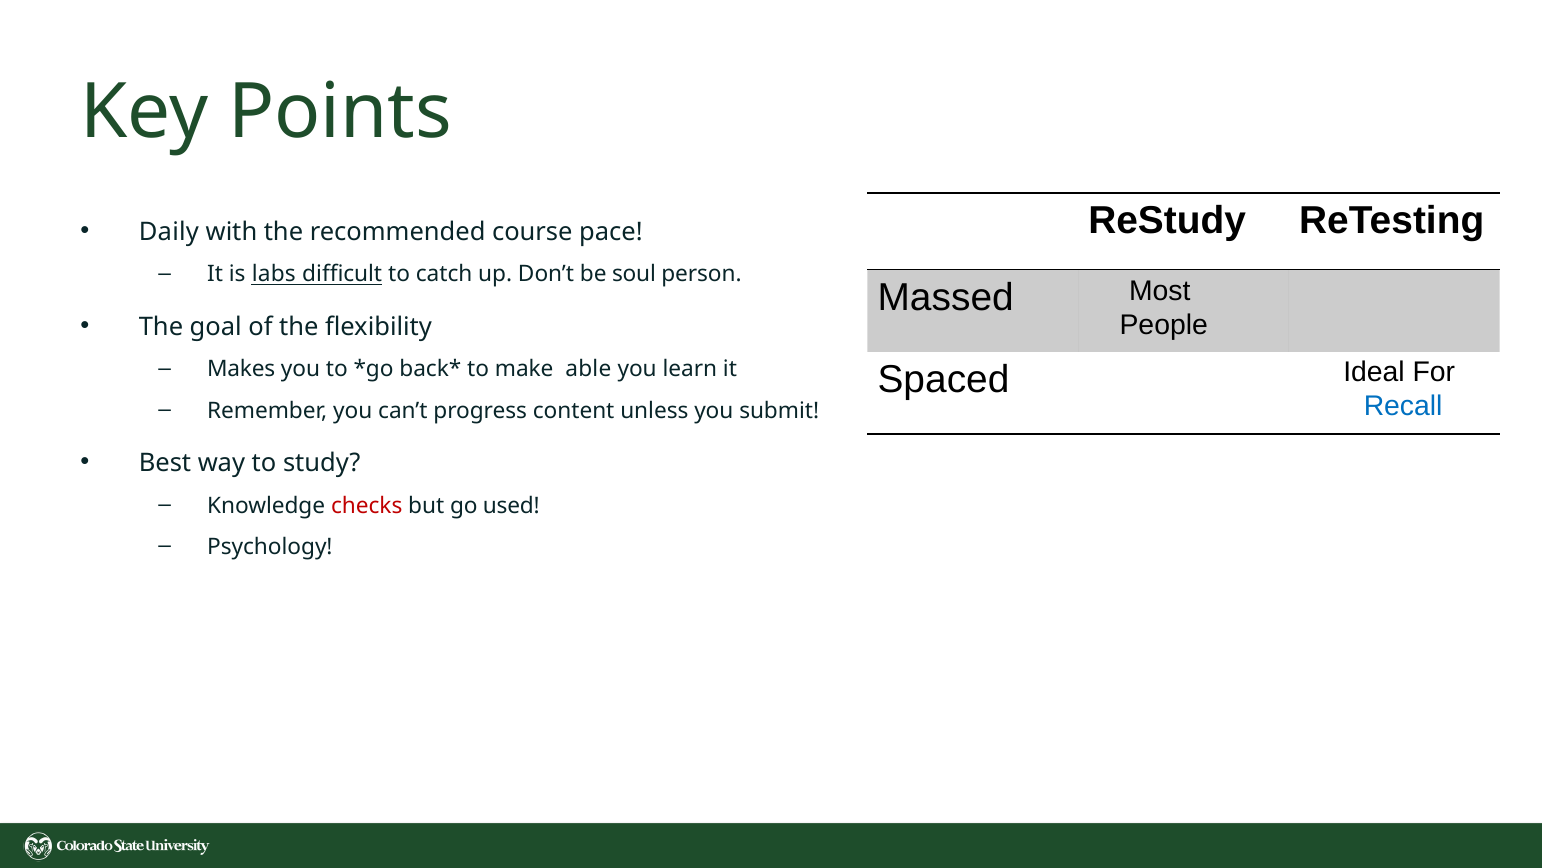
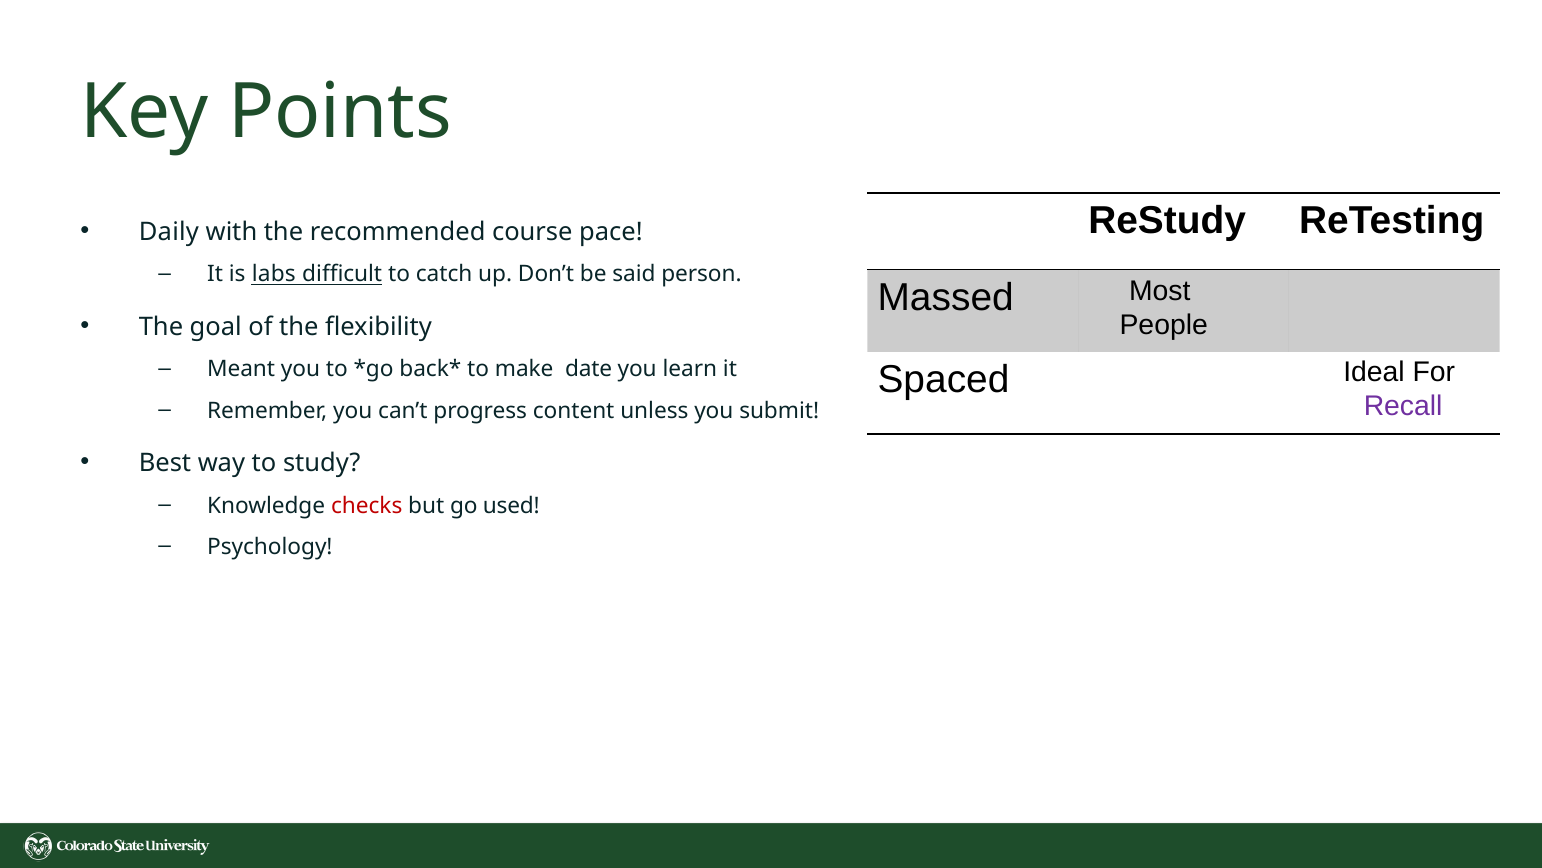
soul: soul -> said (634, 274)
Makes: Makes -> Meant (241, 369)
able: able -> date (589, 369)
Recall colour: blue -> purple (1403, 406)
